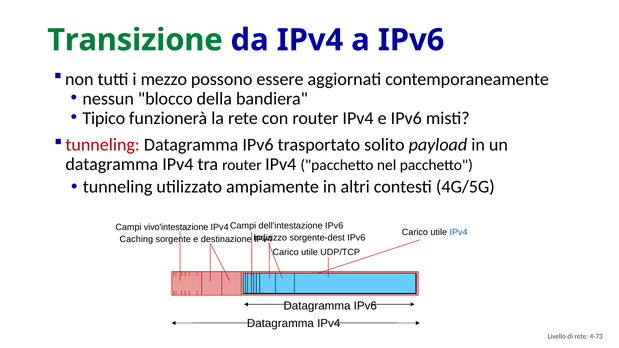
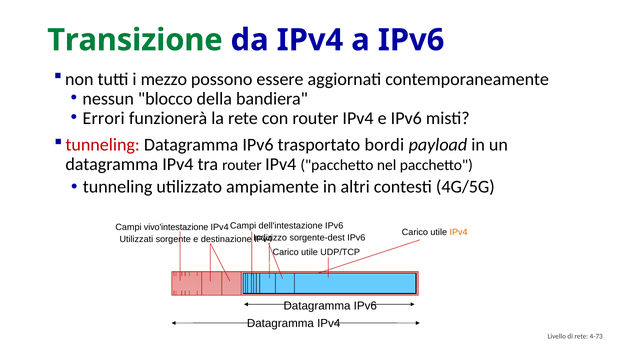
Tipico: Tipico -> Errori (104, 118)
solito: solito -> bordi (384, 145)
IPv4 colour: blue -> orange (459, 232)
Caching: Caching -> Utilizzati (136, 239)
